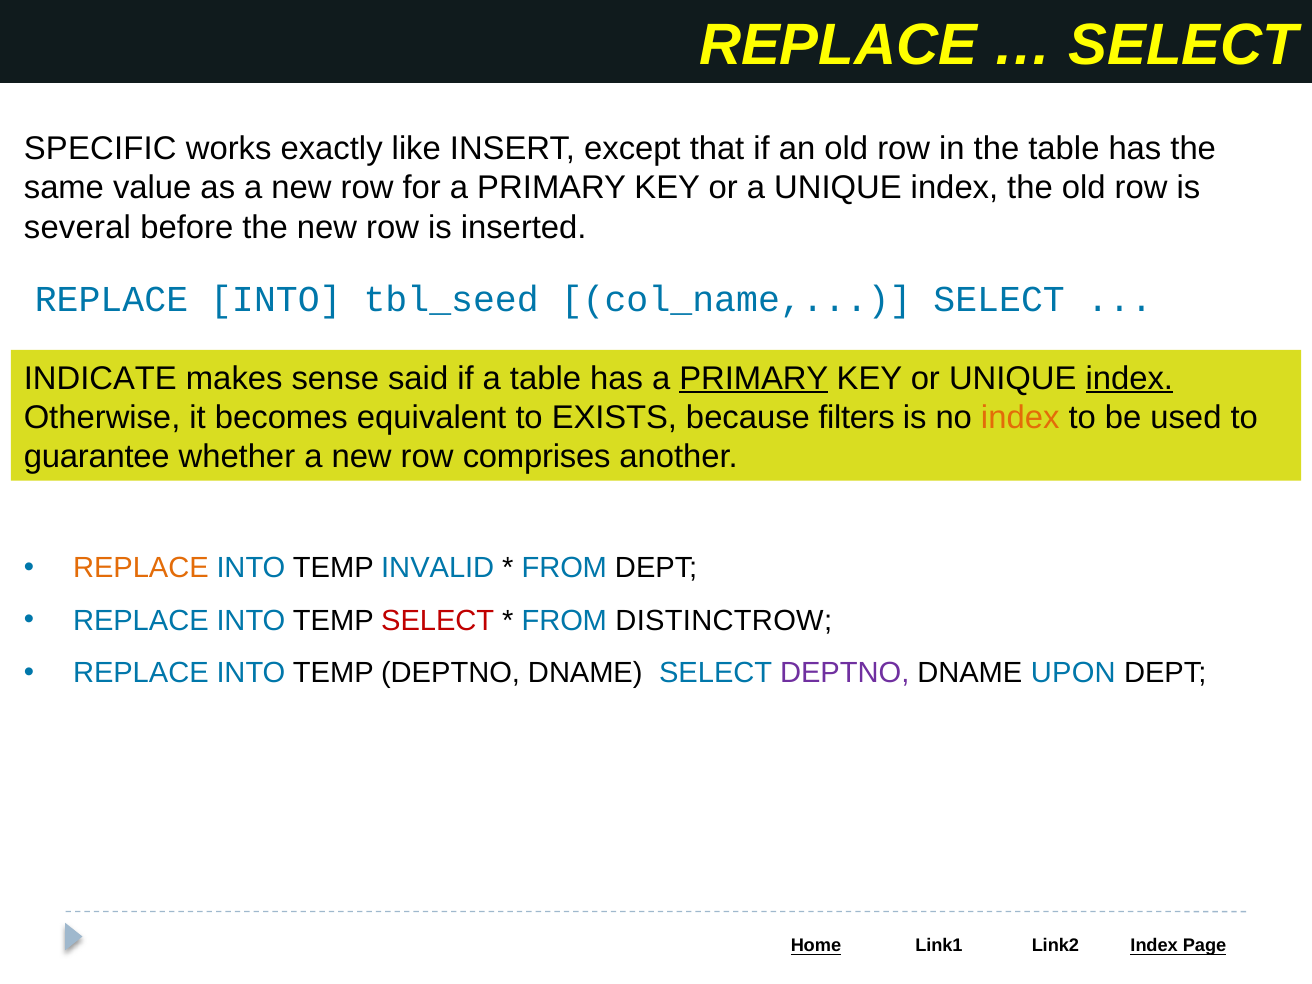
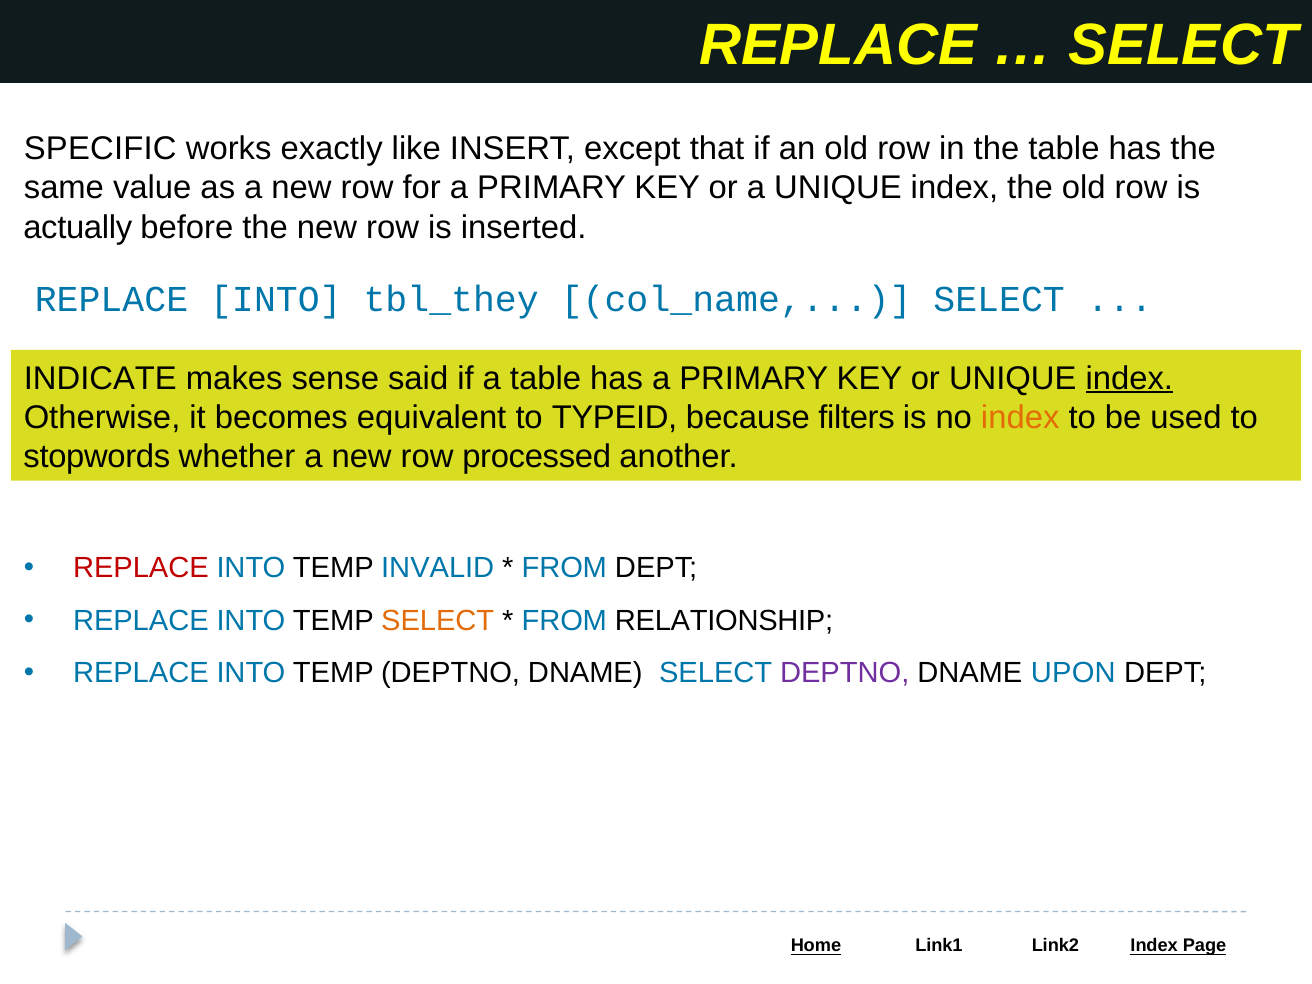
several: several -> actually (78, 227)
tbl_seed: tbl_seed -> tbl_they (451, 299)
PRIMARY underline: present -> none (754, 378)
EXISTS: EXISTS -> TYPEID (615, 418)
guarantee: guarantee -> stopwords (97, 457)
comprises: comprises -> processed (537, 457)
REPLACE colour: orange -> red (141, 568)
SELECT colour: red -> orange (438, 621)
DISTINCTROW: DISTINCTROW -> RELATIONSHIP (724, 621)
